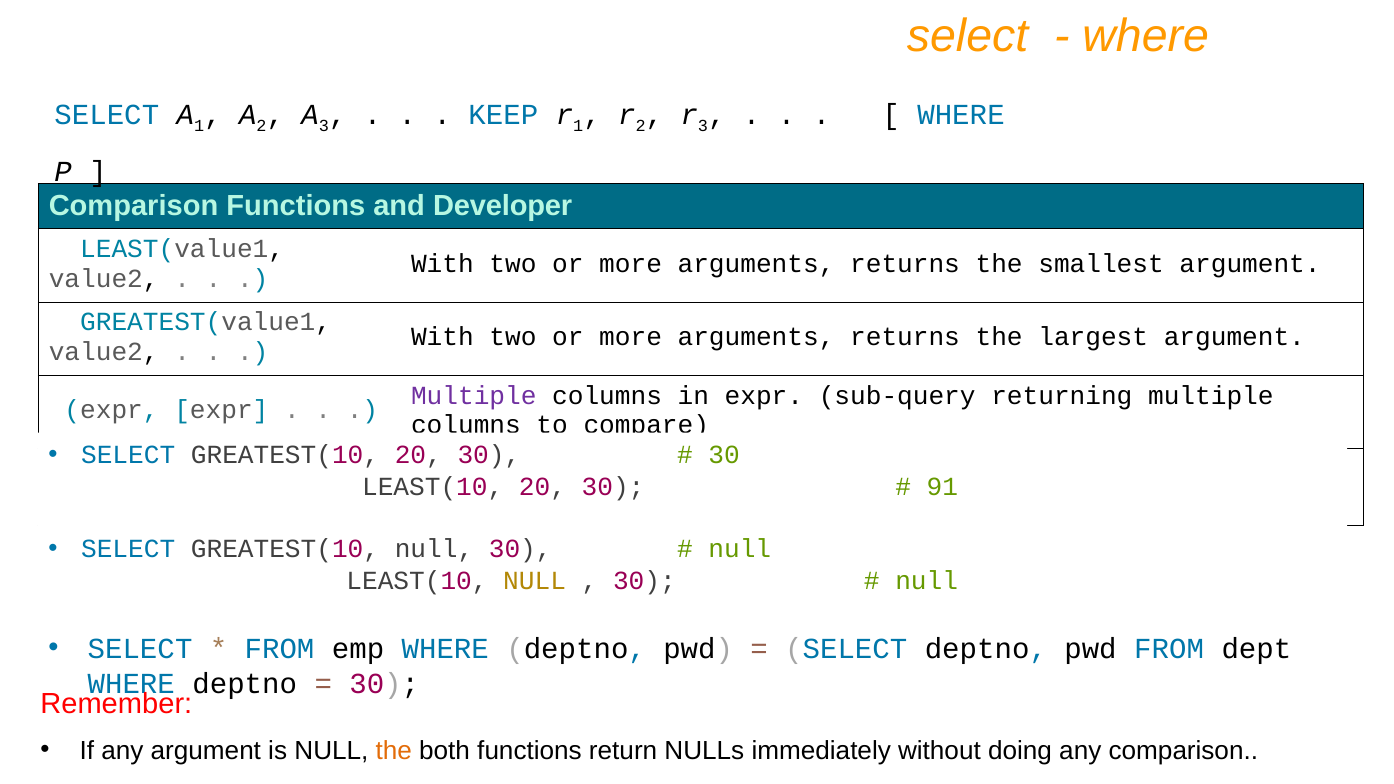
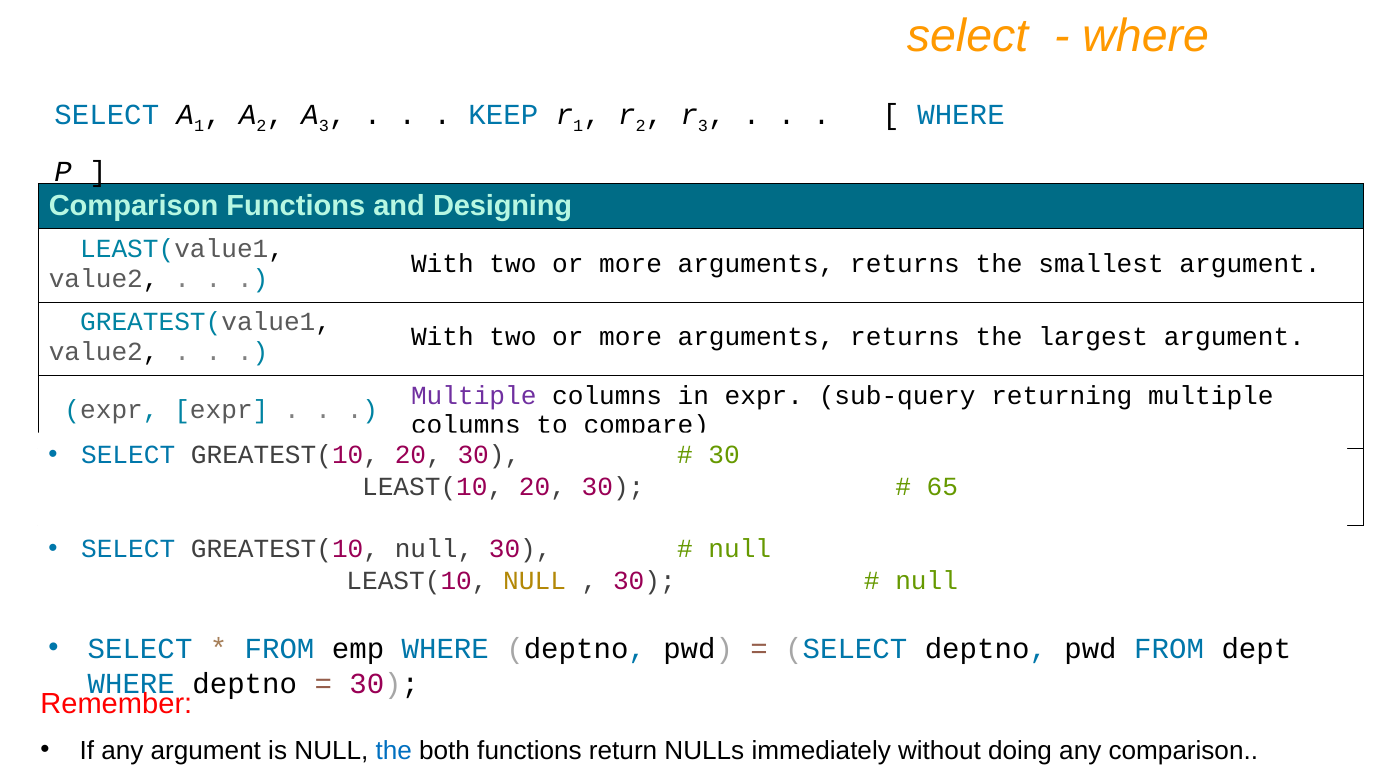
Developer: Developer -> Designing (503, 205)
91: 91 -> 65 (942, 487)
the colour: orange -> blue (394, 751)
